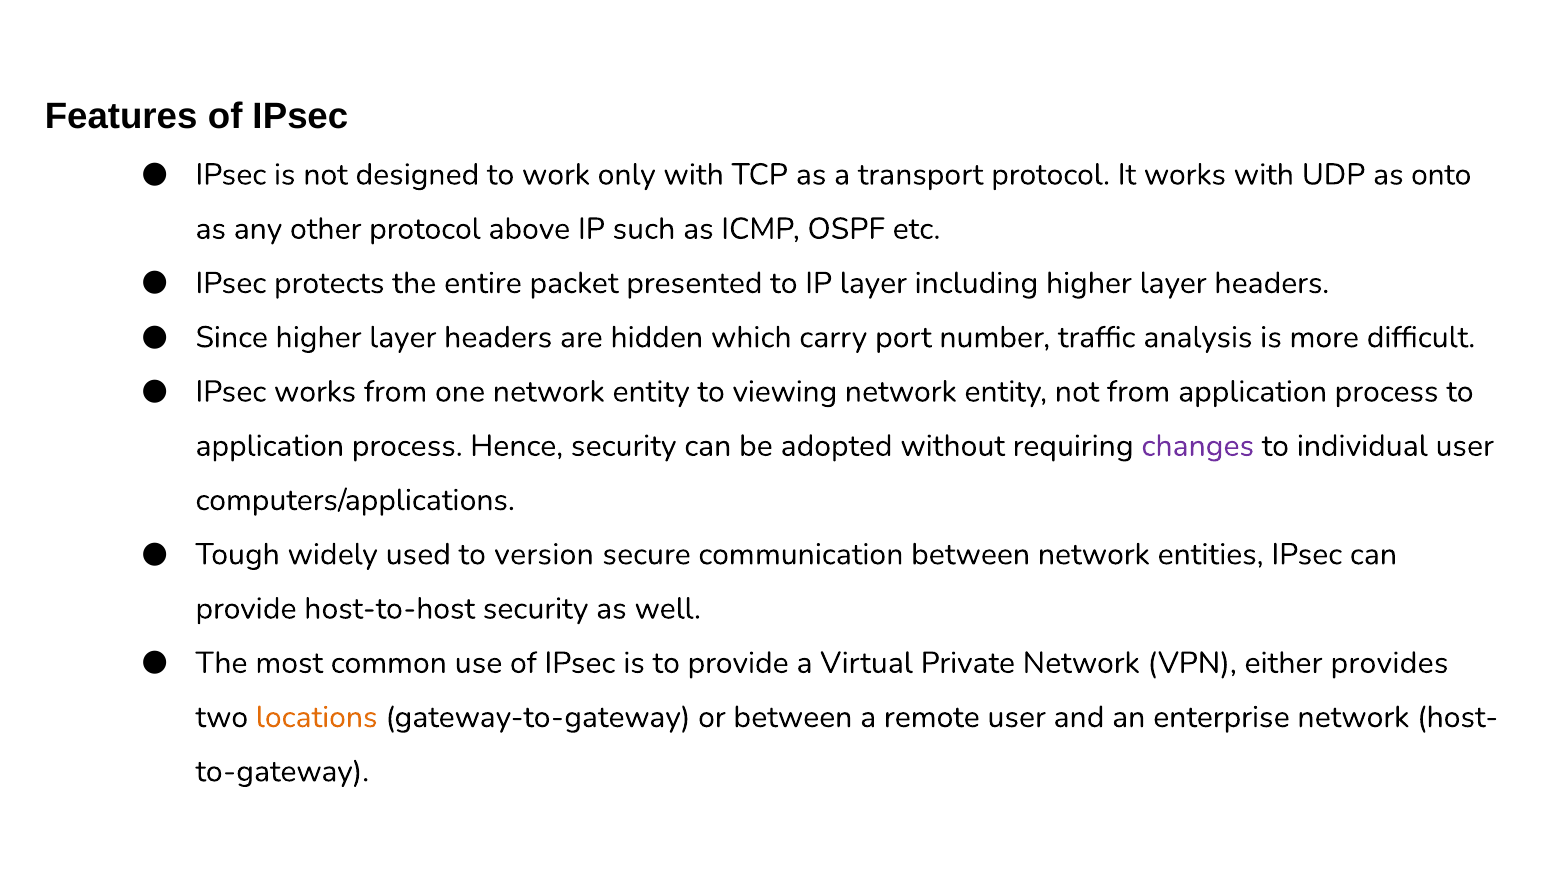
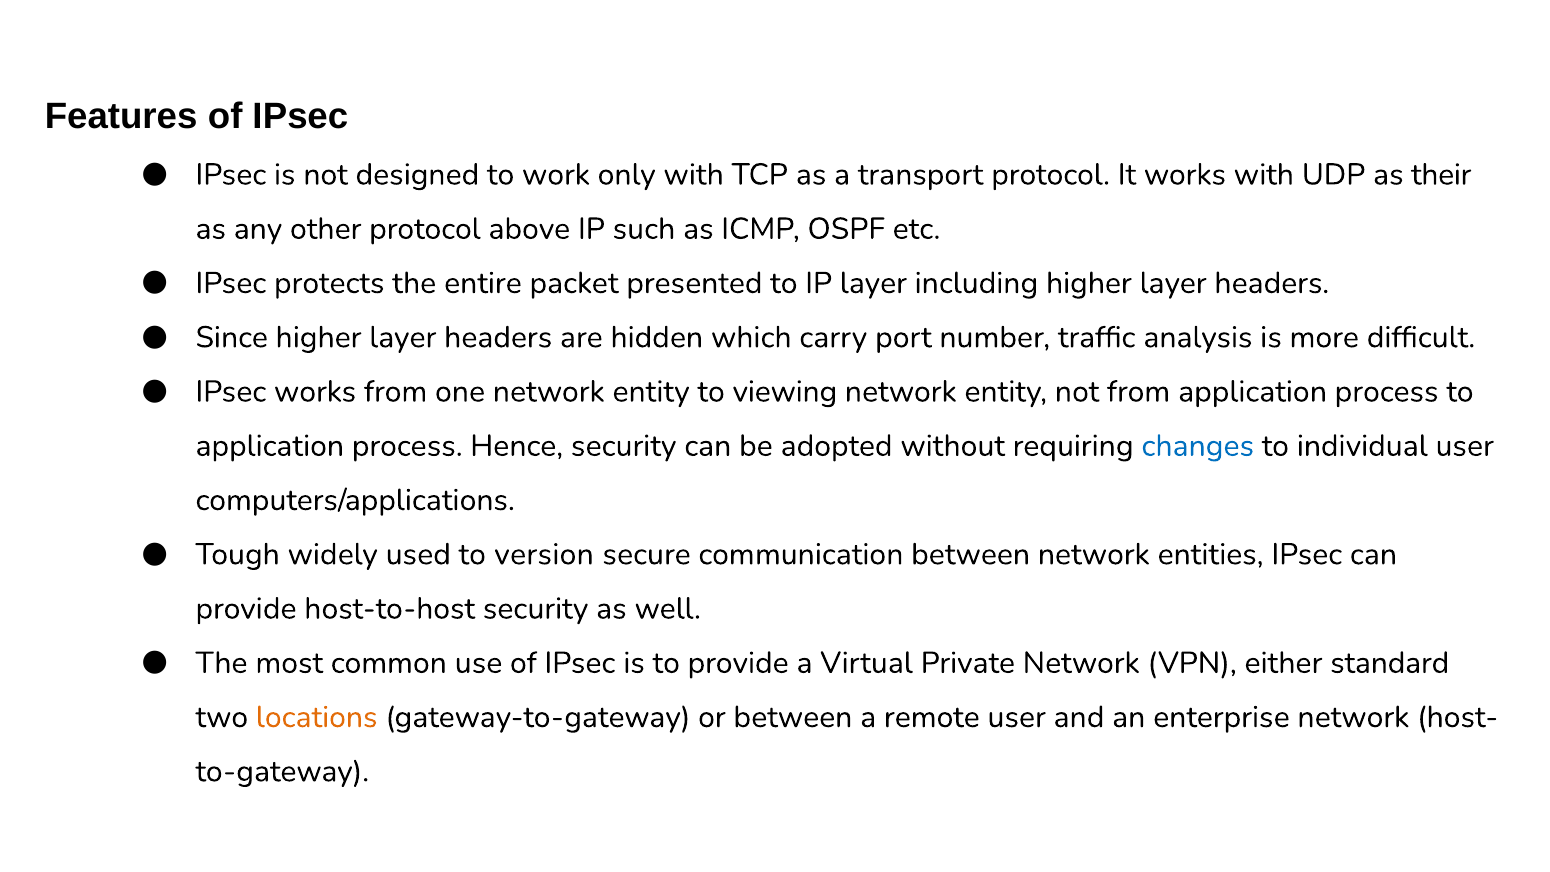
onto: onto -> their (1441, 175)
changes colour: purple -> blue (1198, 446)
provides: provides -> standard (1390, 663)
